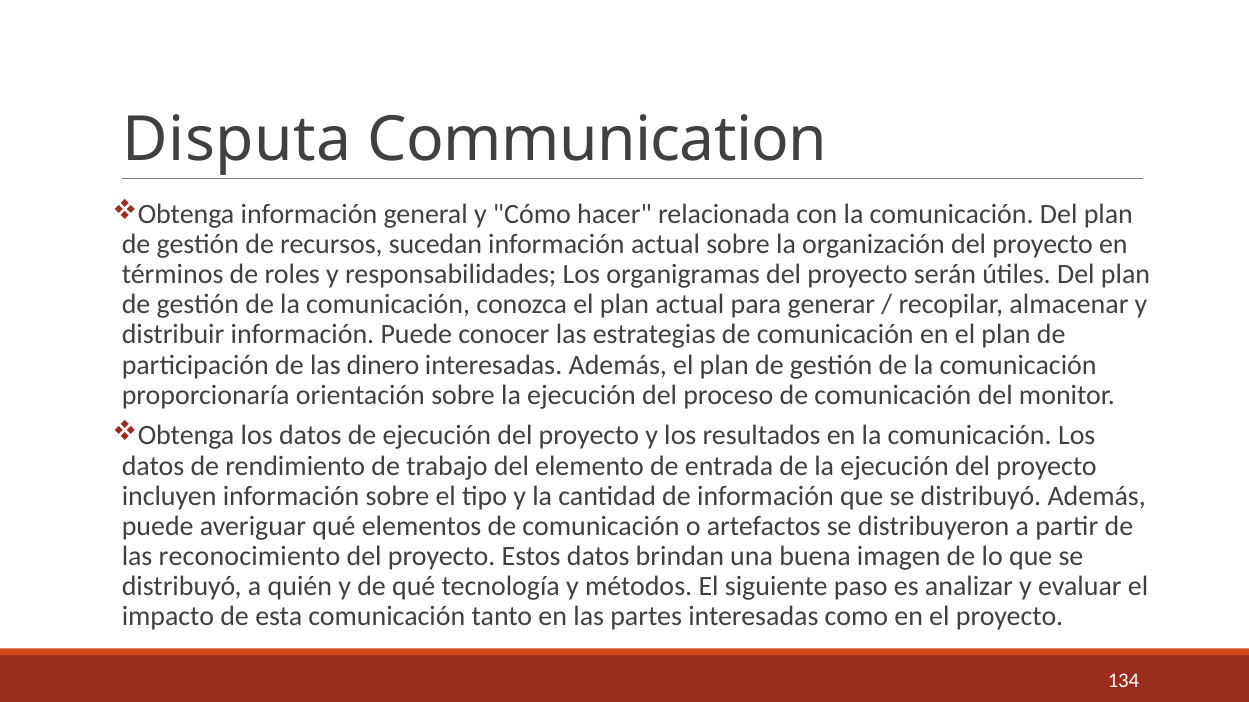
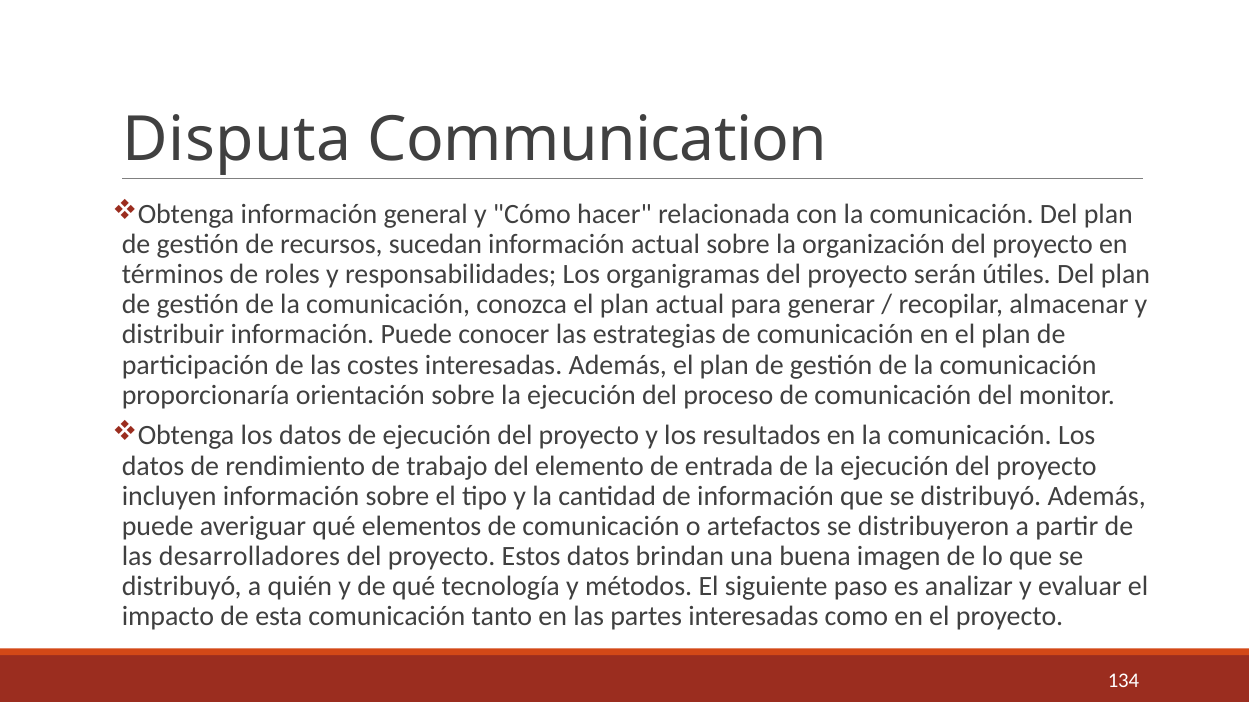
dinero: dinero -> costes (383, 365)
reconocimiento: reconocimiento -> desarrolladores (249, 557)
